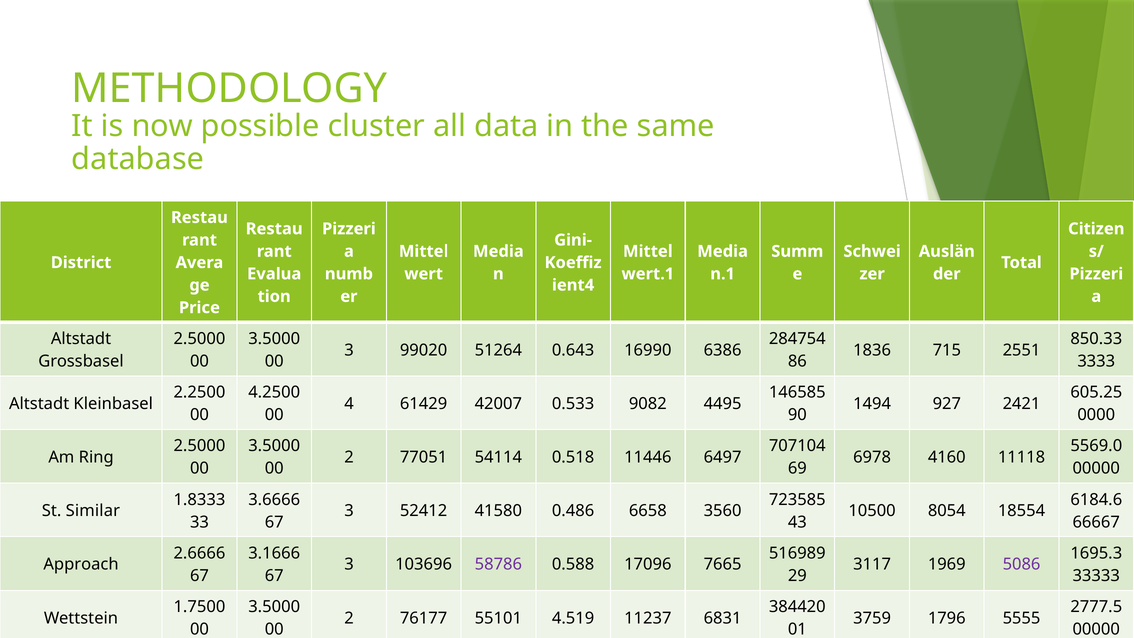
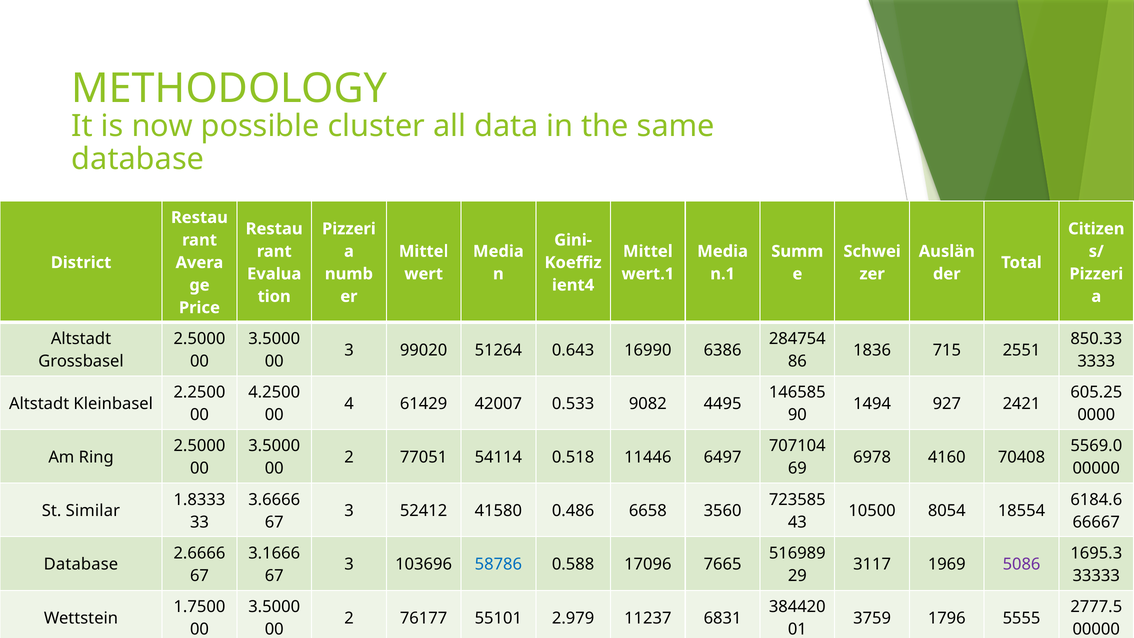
11118: 11118 -> 70408 (1022, 457)
Approach: Approach -> Database (81, 564)
58786 colour: purple -> blue (498, 564)
4.519: 4.519 -> 2.979 (573, 618)
